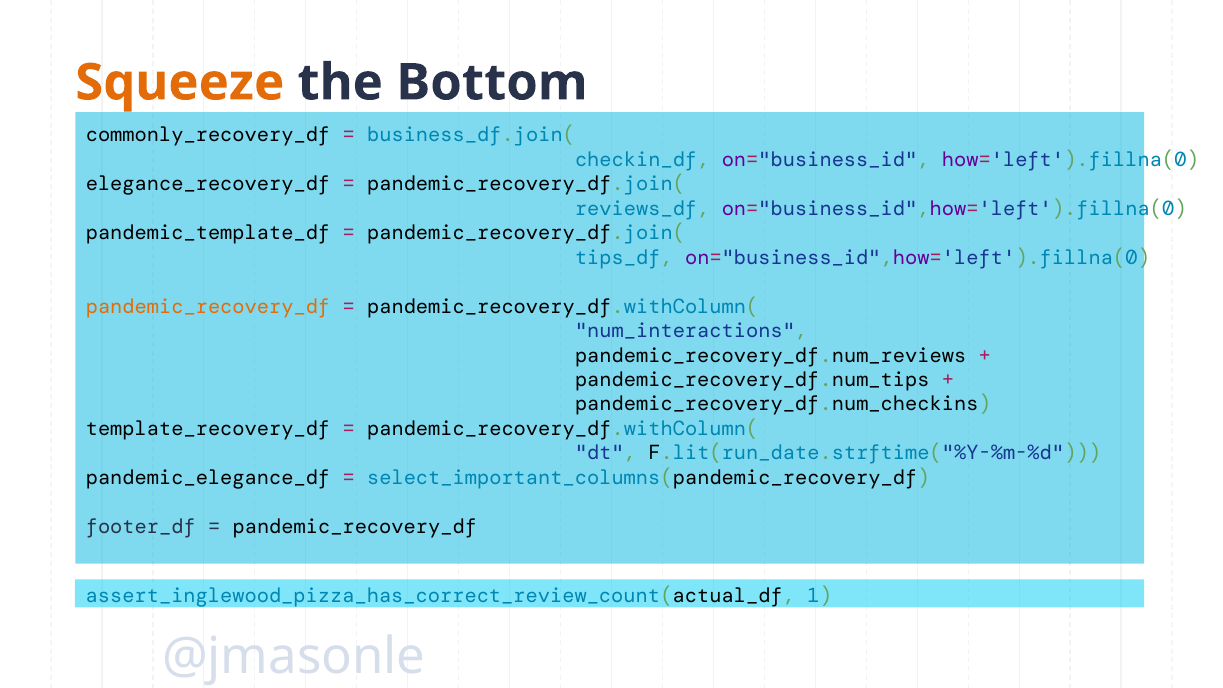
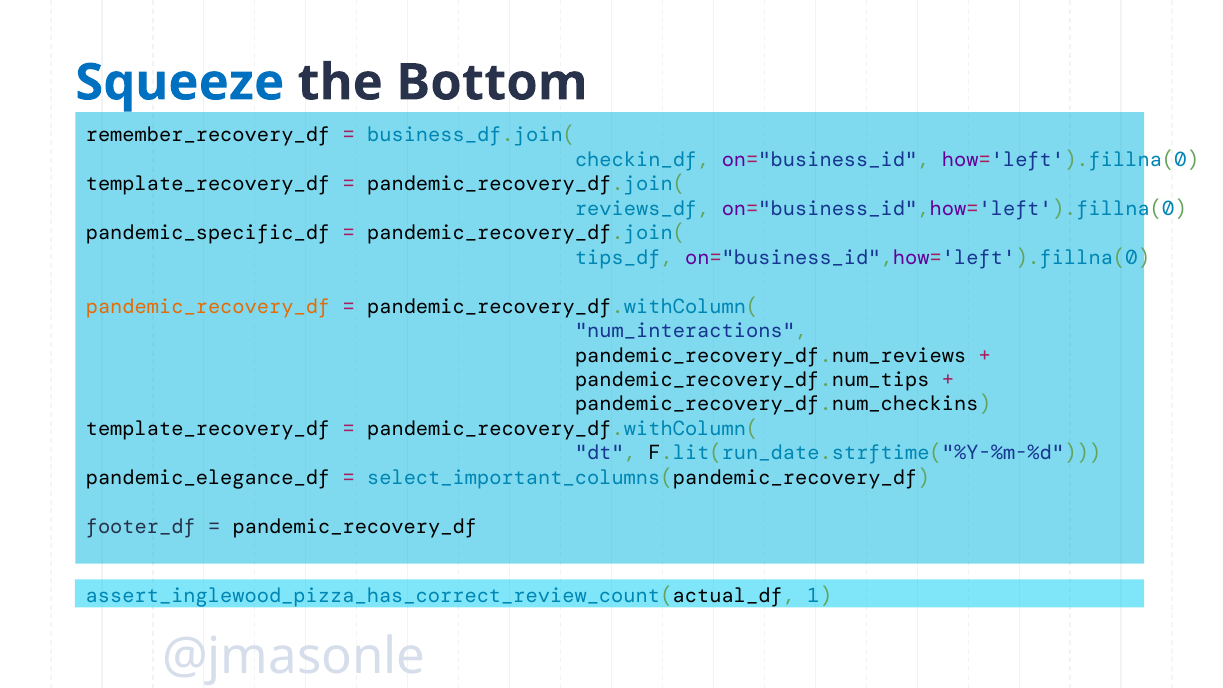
Squeeze colour: orange -> blue (180, 83)
commonly_recovery_df: commonly_recovery_df -> remember_recovery_df (208, 135)
elegance_recovery_df: elegance_recovery_df -> template_recovery_df (208, 184)
pandemic_template_df: pandemic_template_df -> pandemic_specific_df (208, 233)
